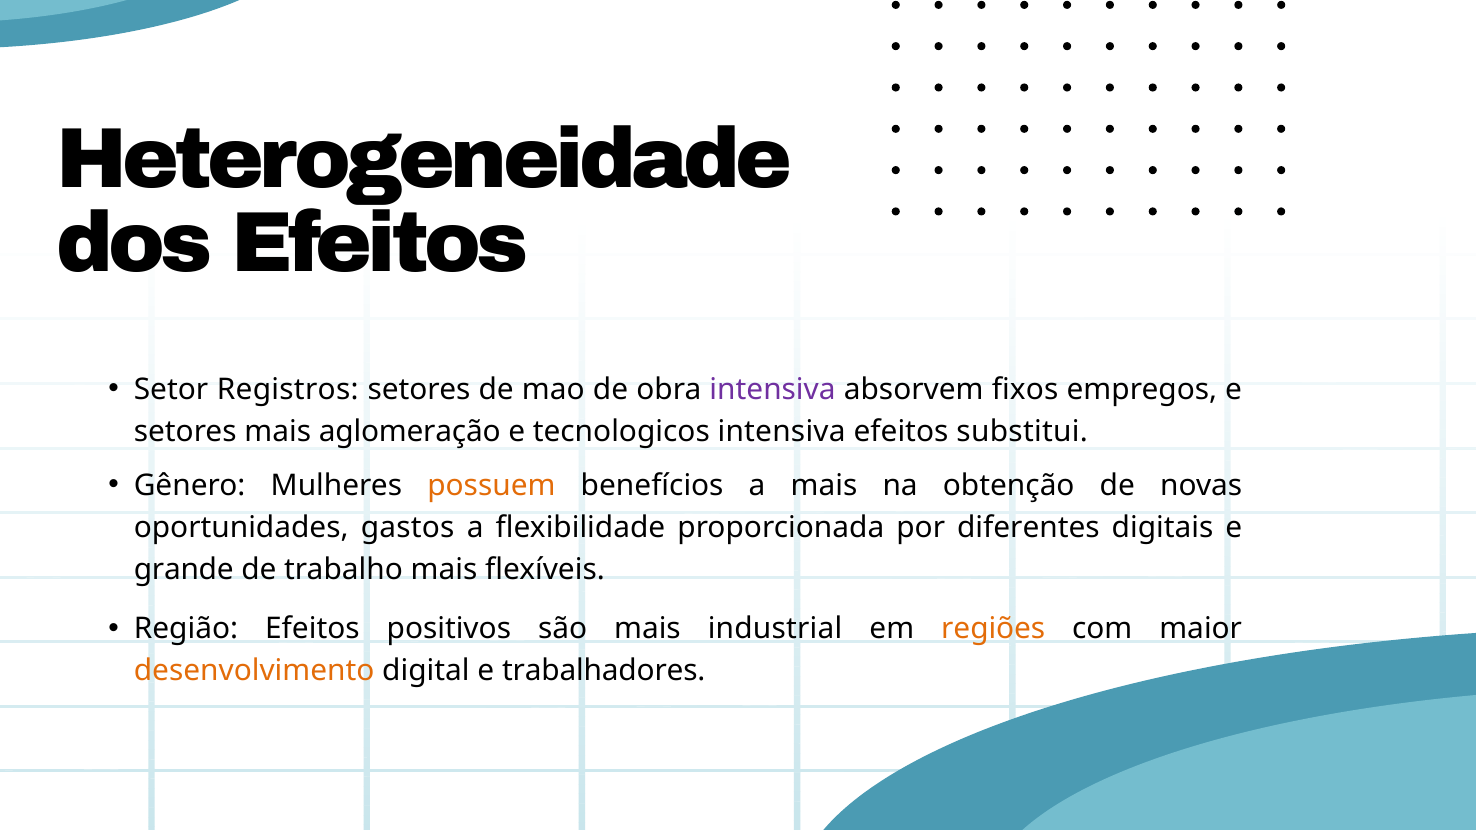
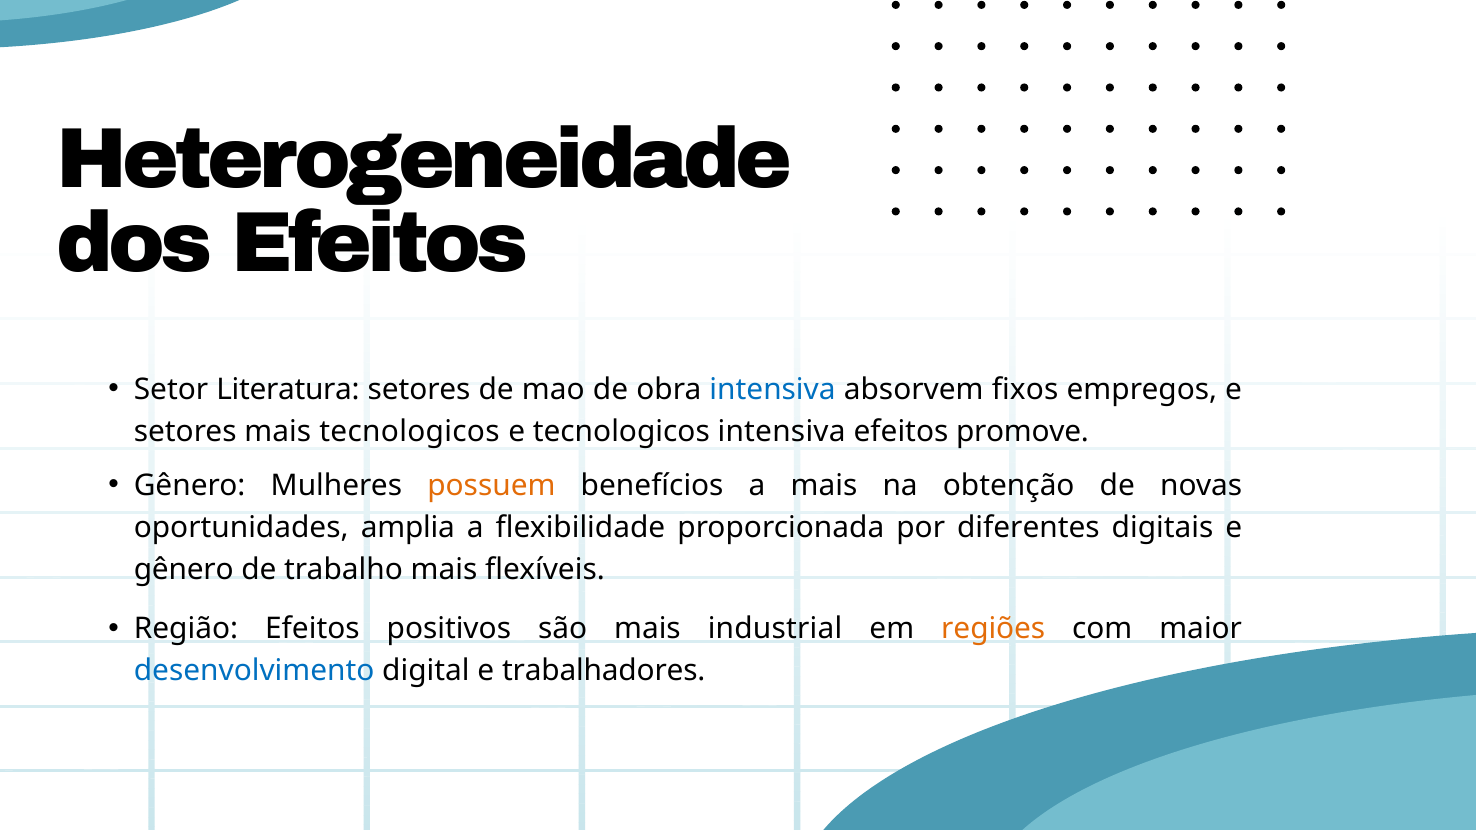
Registros: Registros -> Literatura (288, 389)
intensiva colour: purple -> blue (773, 389)
mais aglomeração: aglomeração -> tecnologicos (410, 431)
substitui: substitui -> promove (1022, 431)
gastos: gastos -> amplia (408, 528)
grande: grande -> gênero (184, 569)
desenvolvimento colour: orange -> blue (254, 671)
